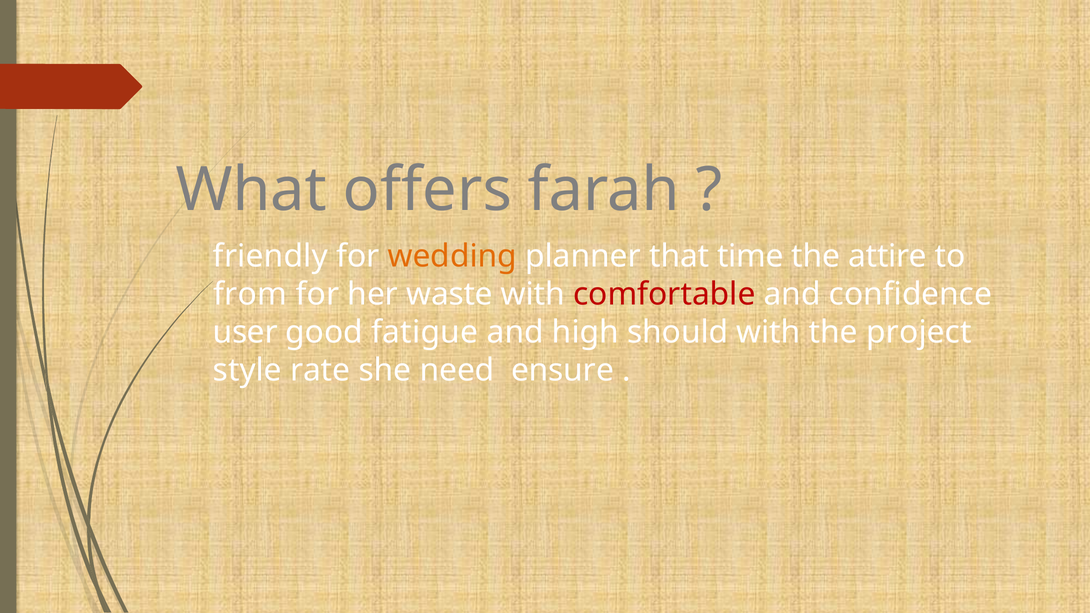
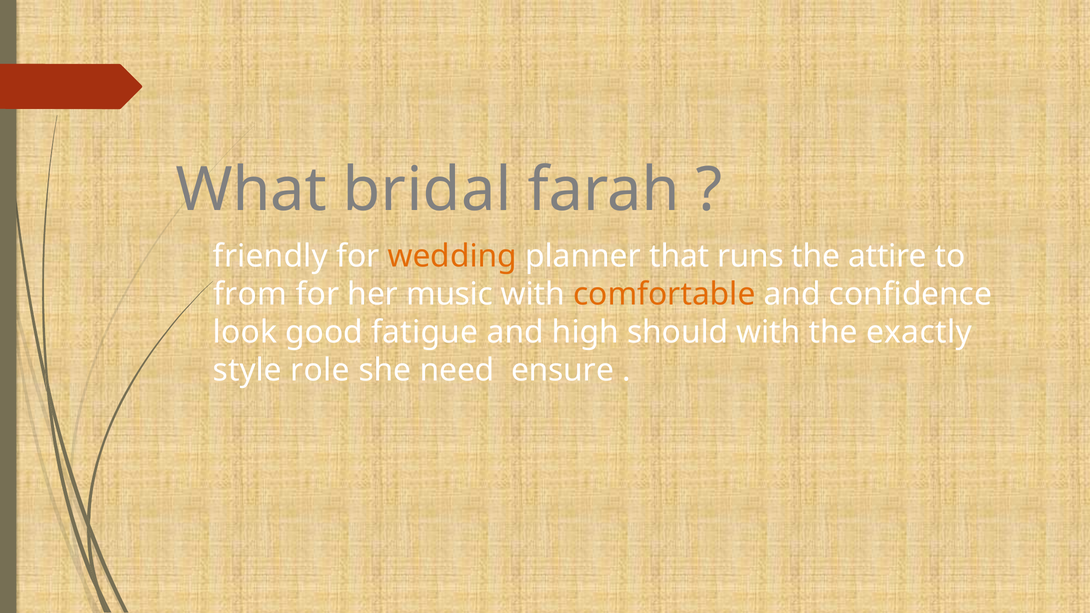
offers: offers -> bridal (427, 190)
time: time -> runs (751, 256)
waste: waste -> music (450, 294)
comfortable colour: red -> orange (664, 294)
user: user -> look (245, 332)
project: project -> exactly (919, 332)
rate: rate -> role (320, 371)
